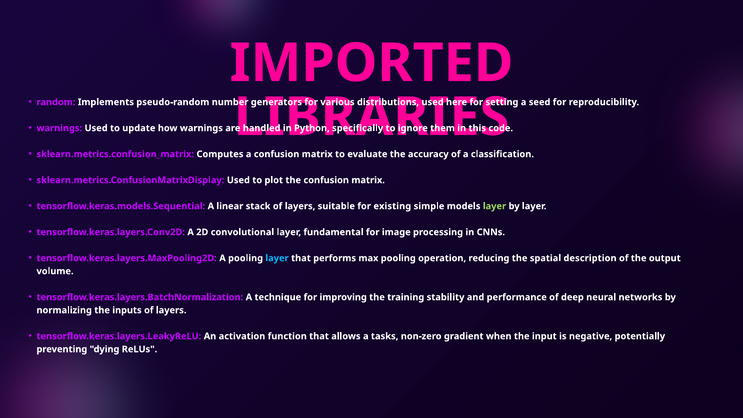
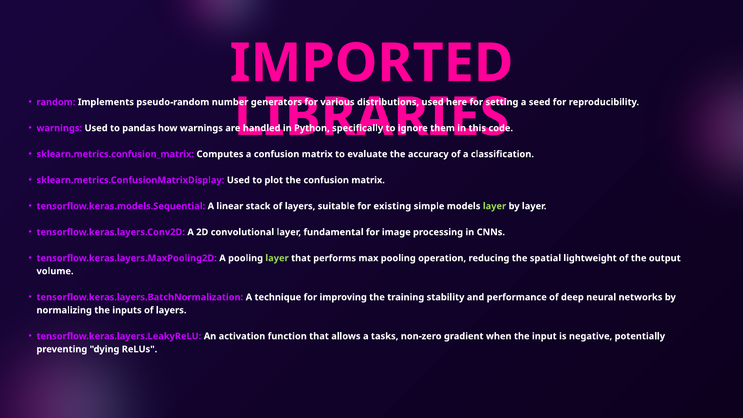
update: update -> pandas (139, 128)
layer colour: light blue -> light green (277, 258)
description: description -> lightweight (590, 258)
